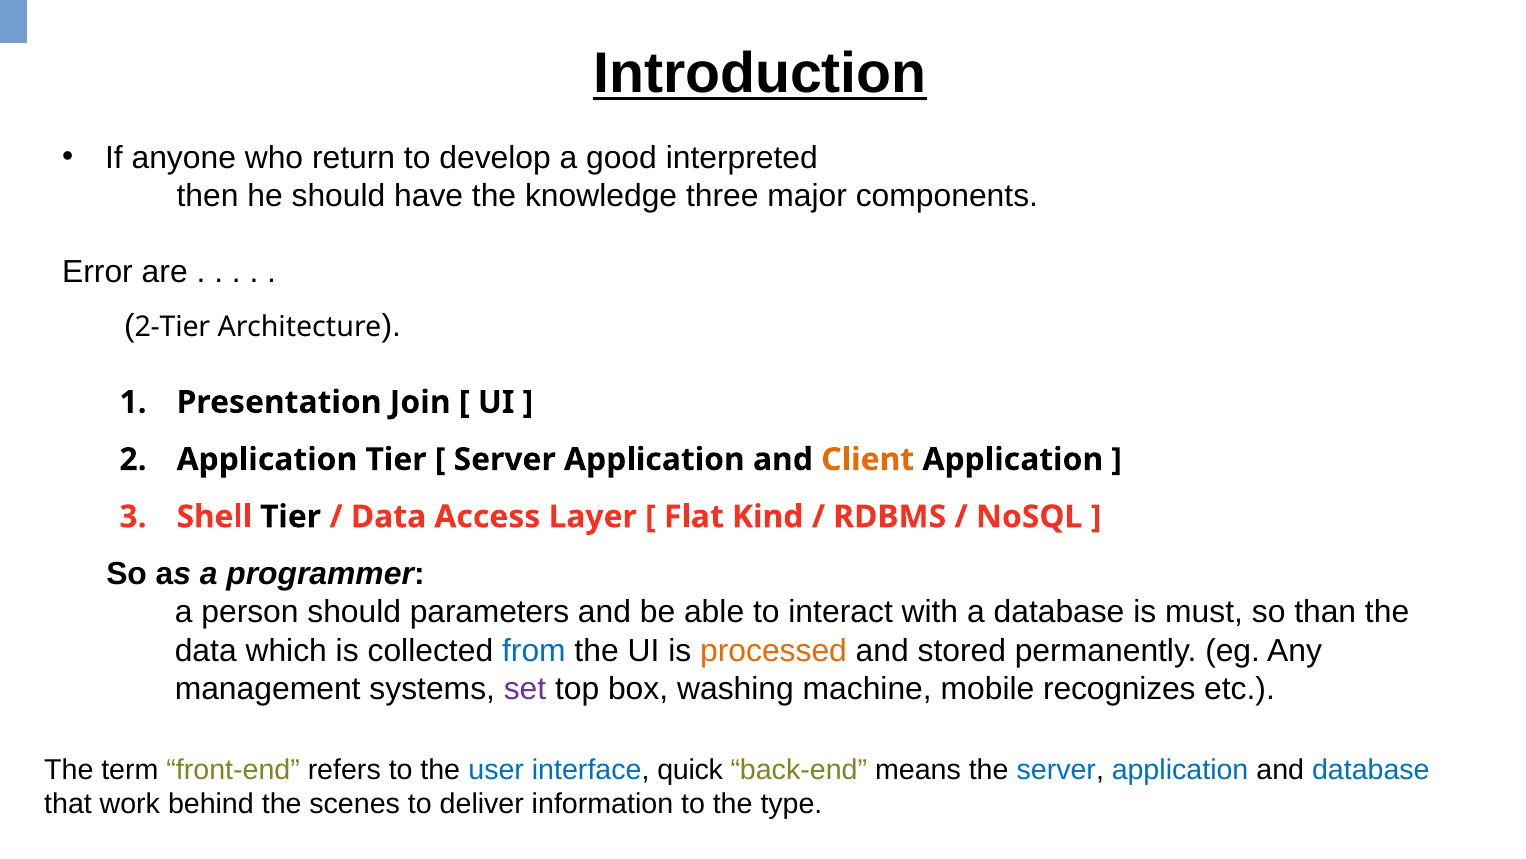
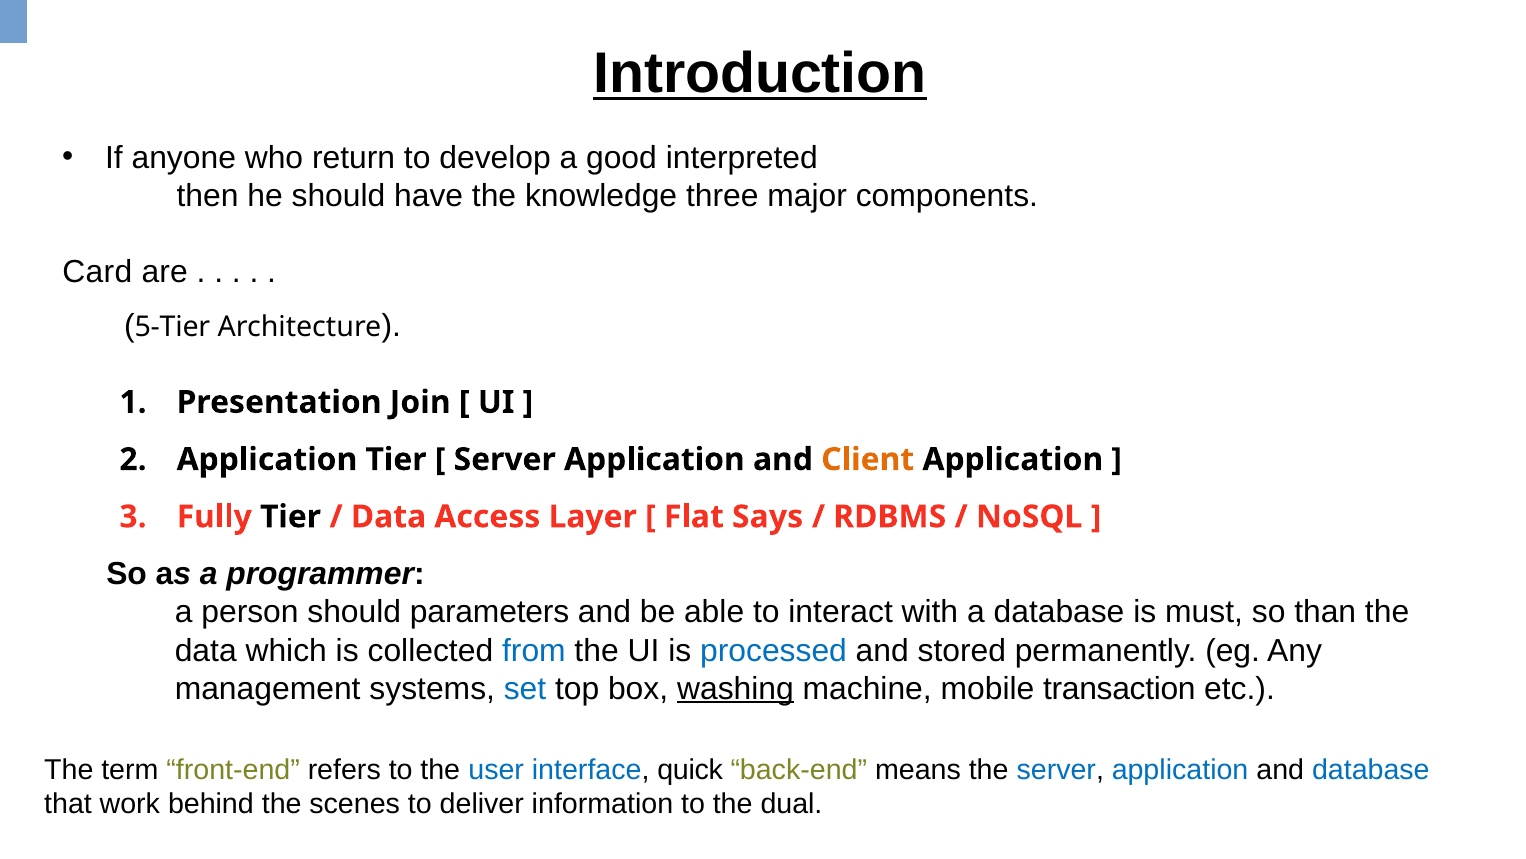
Error: Error -> Card (97, 272)
2-Tier: 2-Tier -> 5-Tier (172, 327)
Shell: Shell -> Fully (214, 516)
Kind: Kind -> Says (768, 516)
processed colour: orange -> blue (774, 650)
set colour: purple -> blue (525, 688)
washing underline: none -> present (735, 688)
recognizes: recognizes -> transaction (1119, 688)
type: type -> dual (791, 804)
